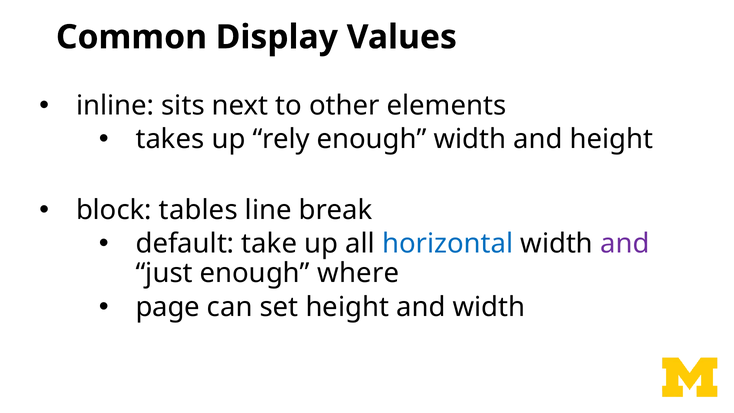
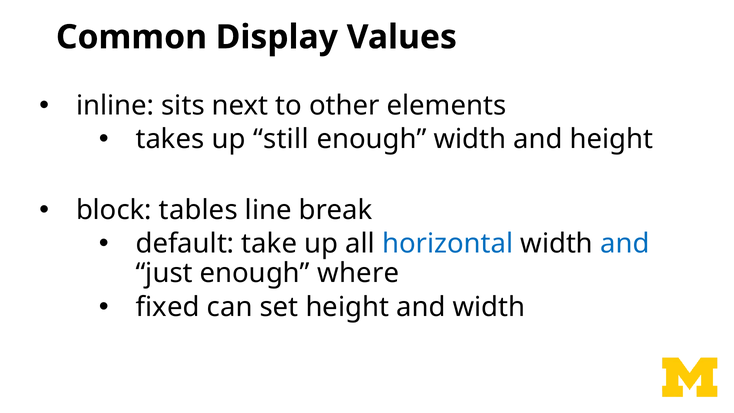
rely: rely -> still (281, 139)
and colour: purple -> blue (625, 244)
page: page -> fixed (168, 307)
